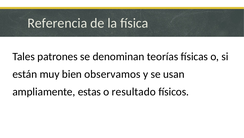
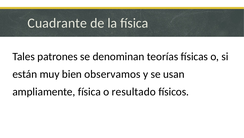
Referencia: Referencia -> Cuadrante (57, 23)
ampliamente estas: estas -> física (89, 91)
